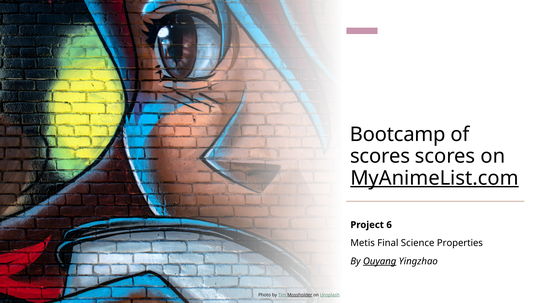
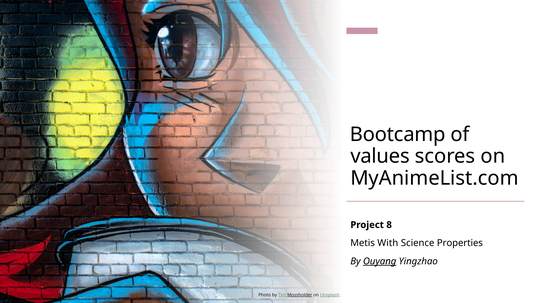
scores: scores -> values (380, 156)
MyAnimeList.com underline: present -> none (434, 178)
6: 6 -> 8 (389, 225)
Final: Final -> With (388, 243)
